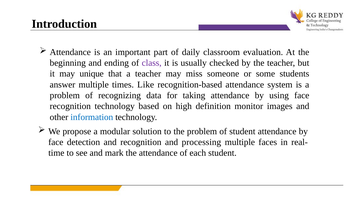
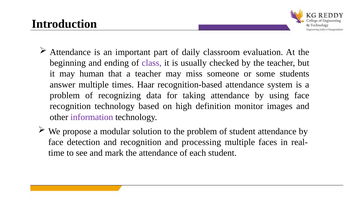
unique: unique -> human (92, 74)
Like: Like -> Haar (146, 85)
information colour: blue -> purple (92, 117)
